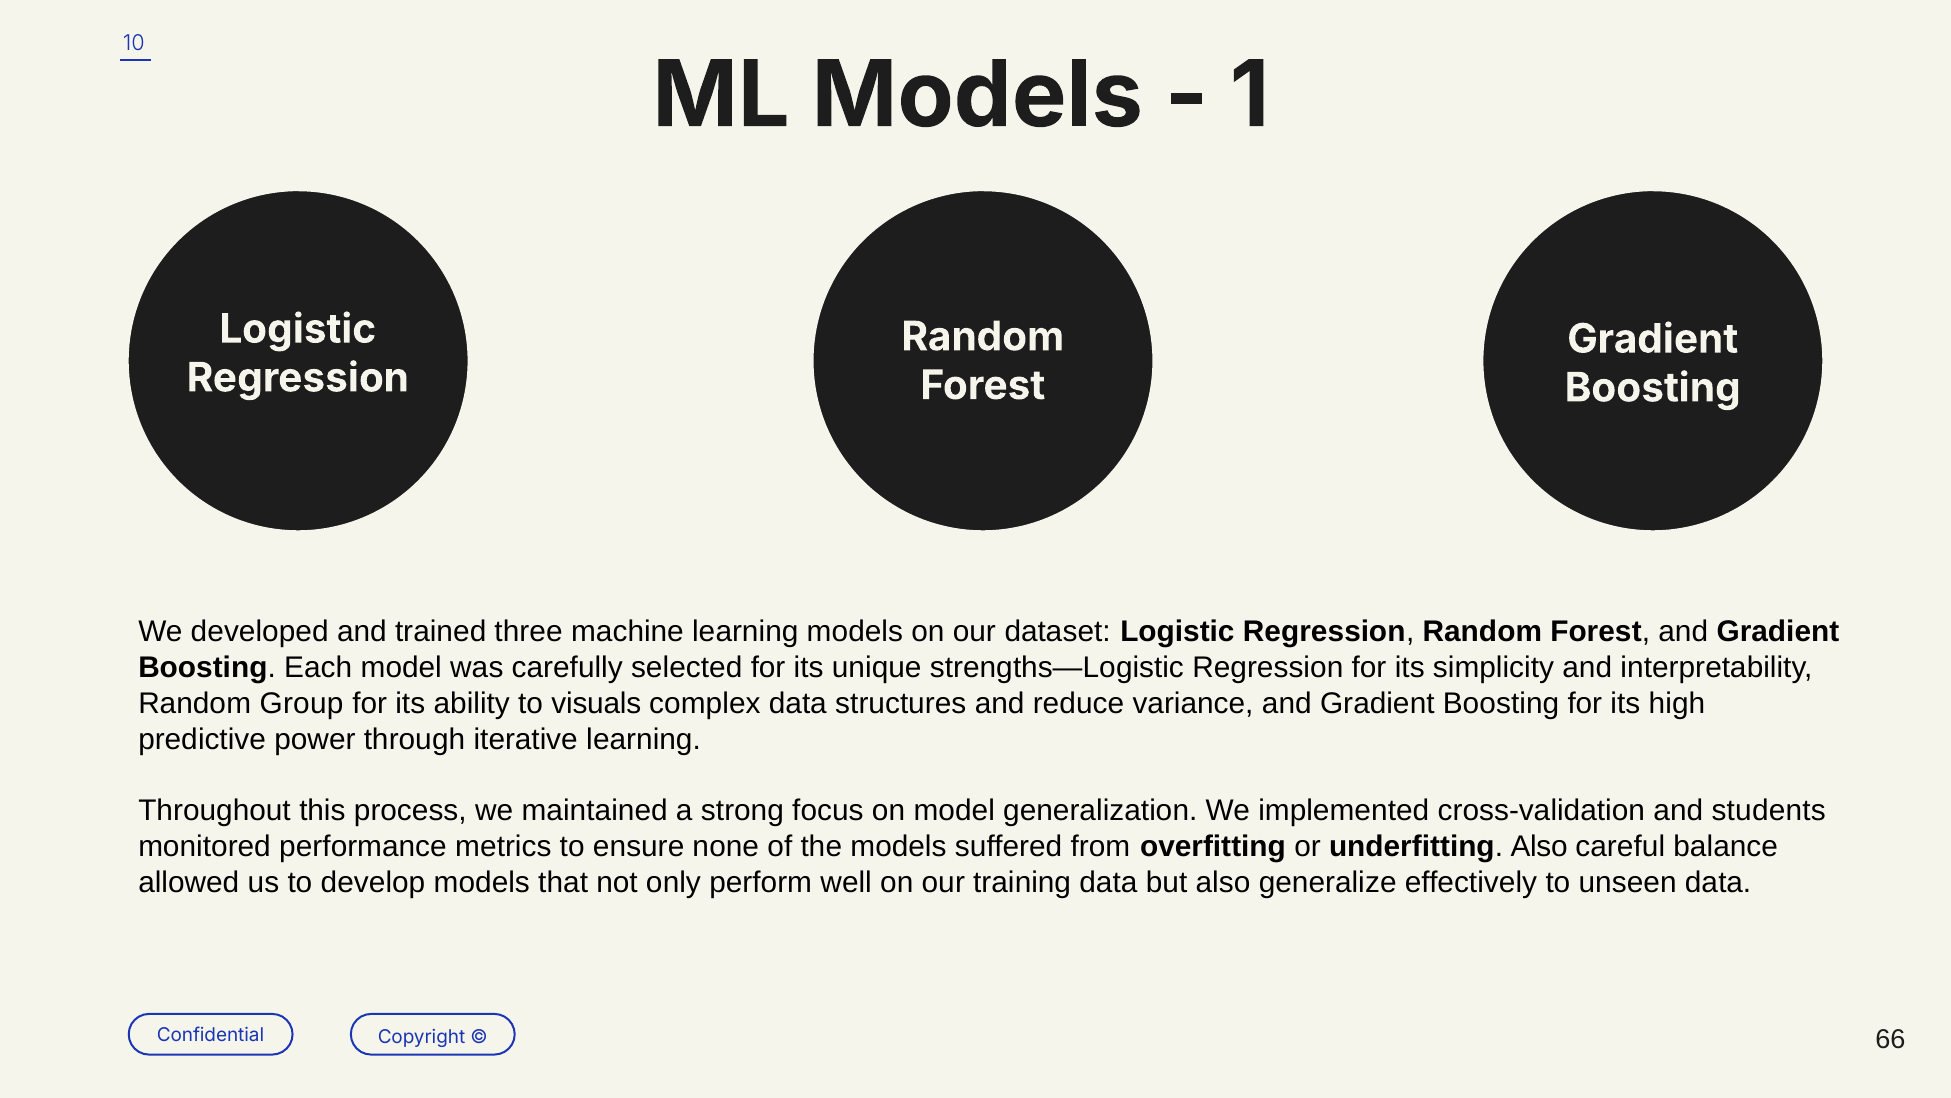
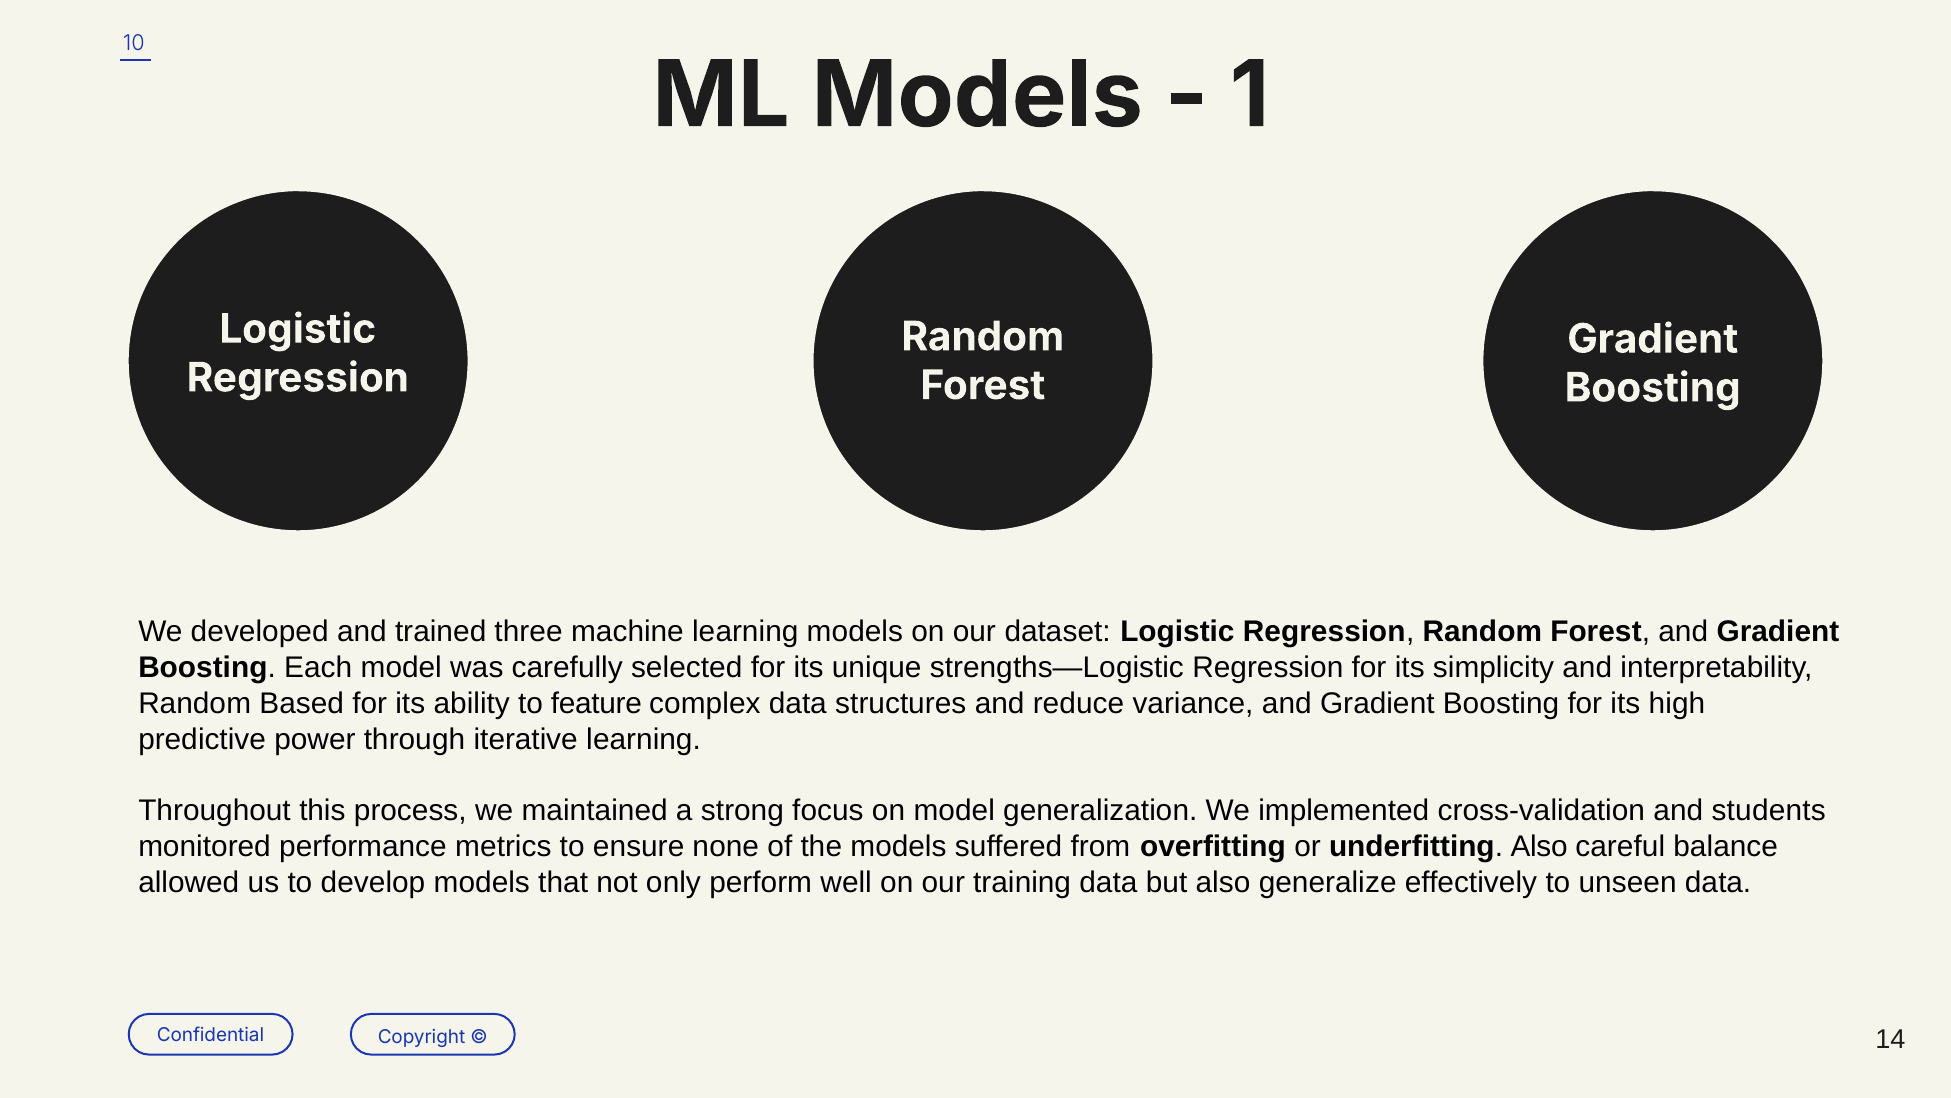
Group: Group -> Based (302, 703)
visuals: visuals -> feature (596, 703)
66: 66 -> 14 (1890, 1039)
